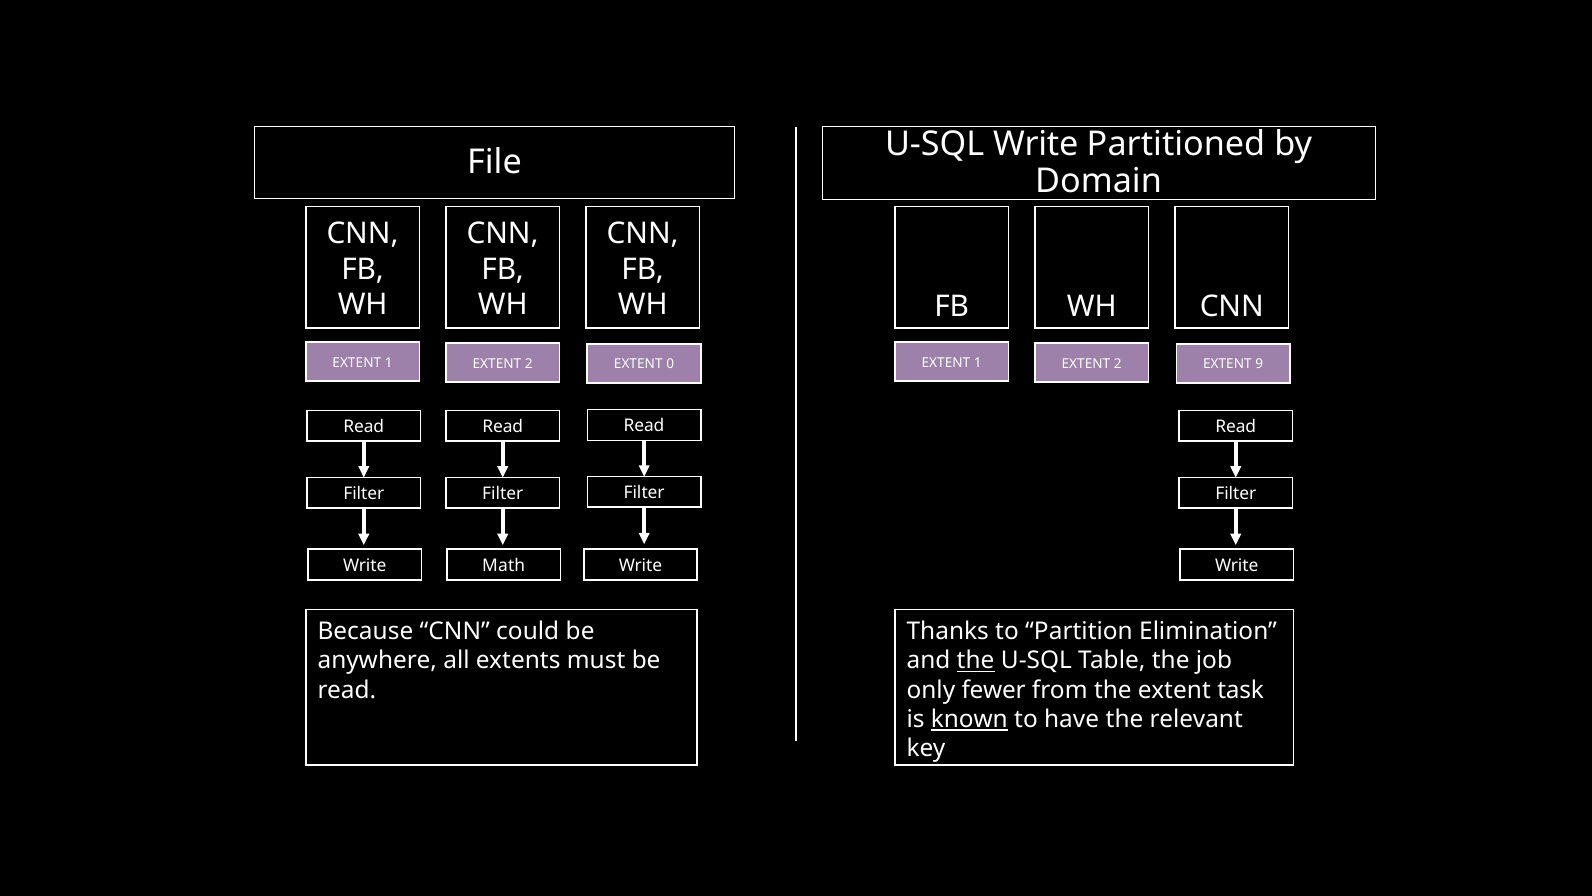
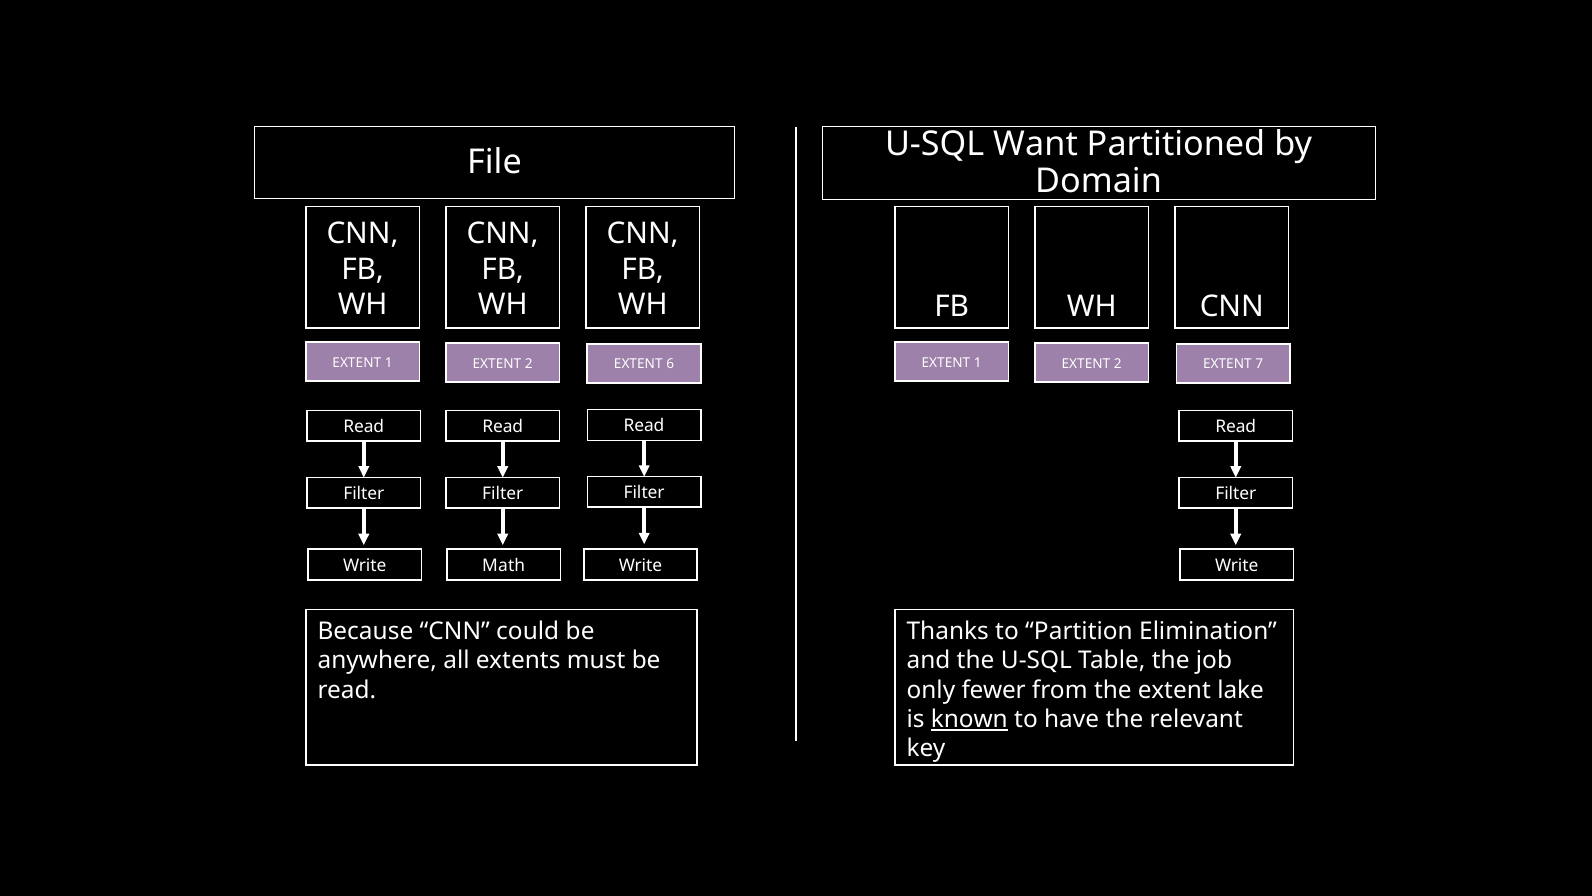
U-SQL Write: Write -> Want (1036, 144)
0: 0 -> 6 (670, 364)
9: 9 -> 7 (1259, 364)
the underline: present -> none (976, 661)
task: task -> lake (1241, 690)
